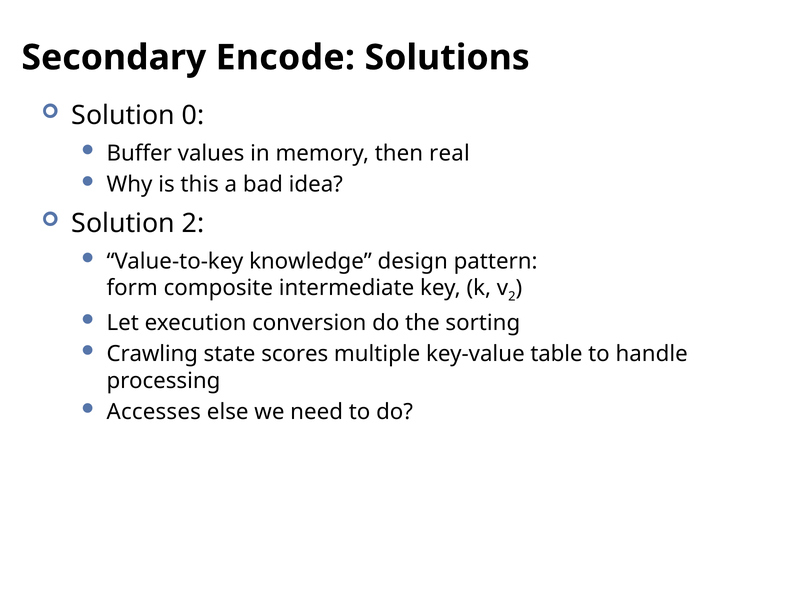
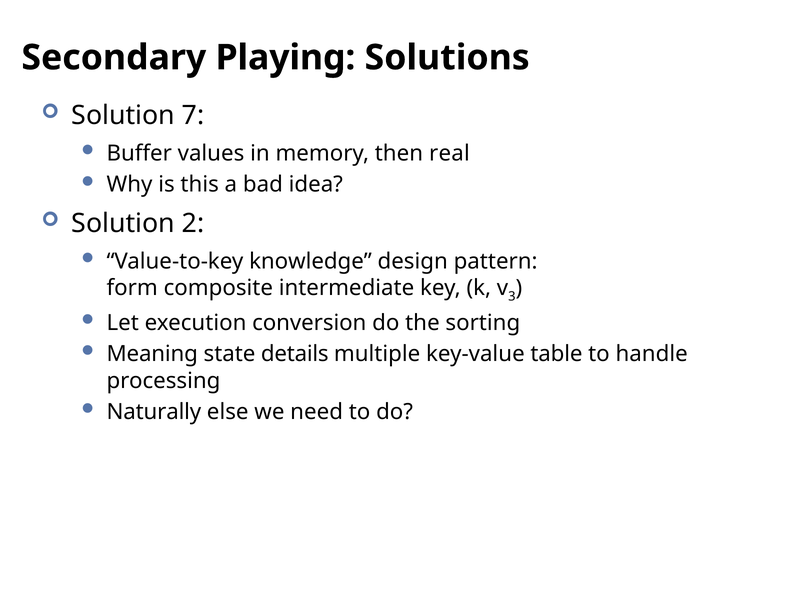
Encode: Encode -> Playing (285, 58)
0: 0 -> 7 (193, 115)
2: 2 -> 3 (512, 297)
Crawling: Crawling -> Meaning (152, 354)
scores: scores -> details (295, 354)
Accesses: Accesses -> Naturally (154, 412)
